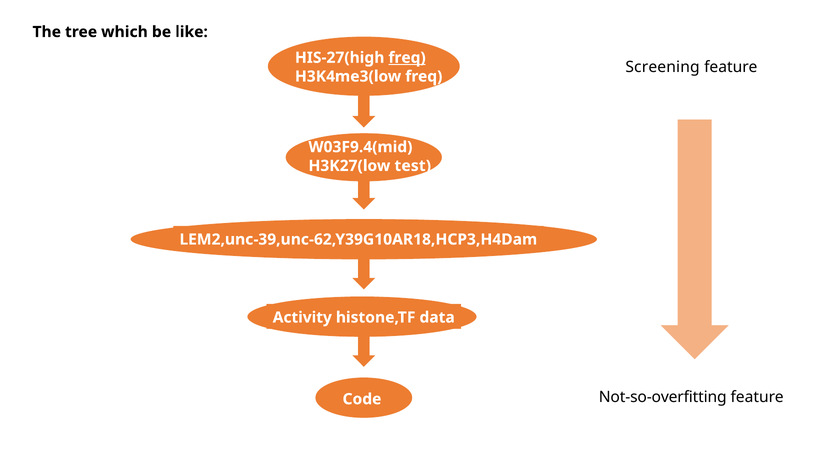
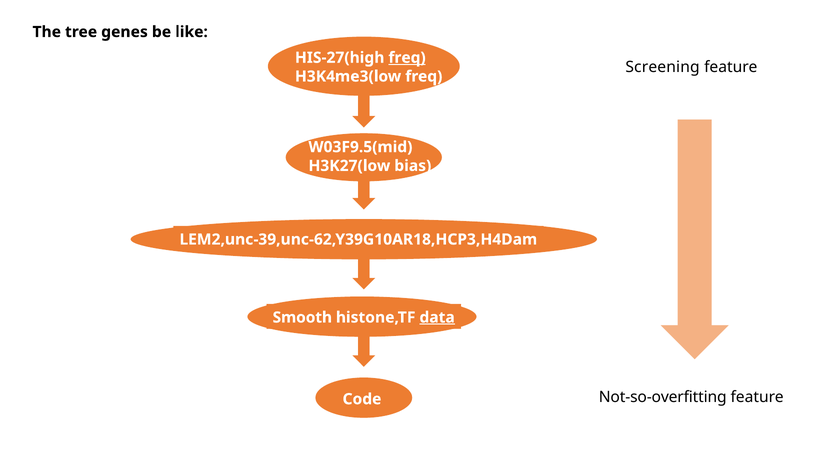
which: which -> genes (124, 32)
W03F9.4(mid: W03F9.4(mid -> W03F9.5(mid (360, 147)
test: test -> bias (413, 166)
Activity: Activity -> Smooth (302, 317)
data underline: none -> present (437, 317)
